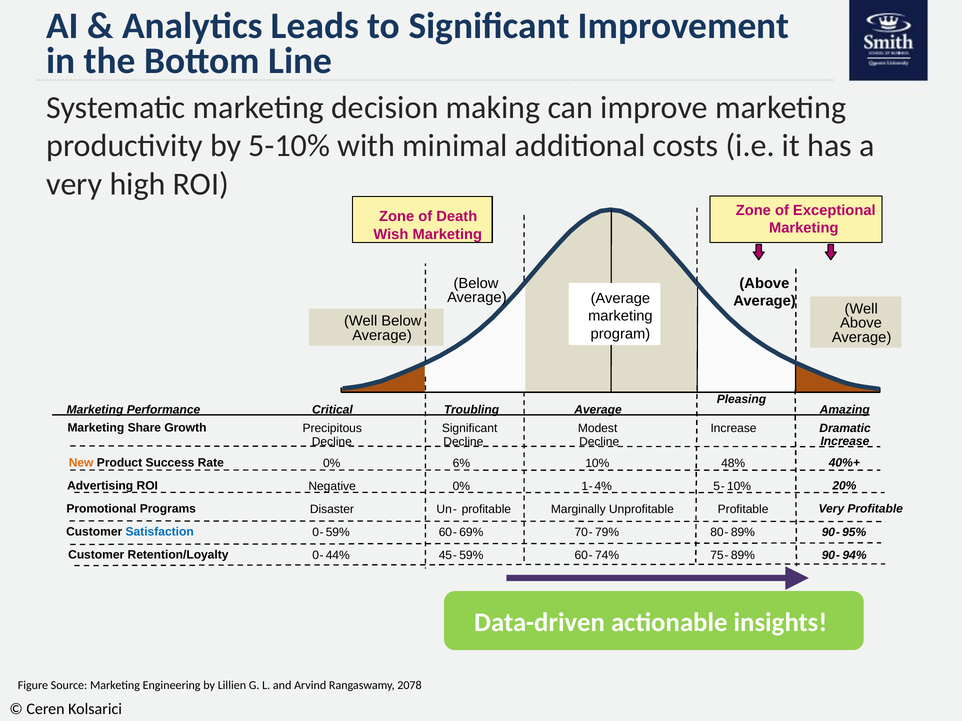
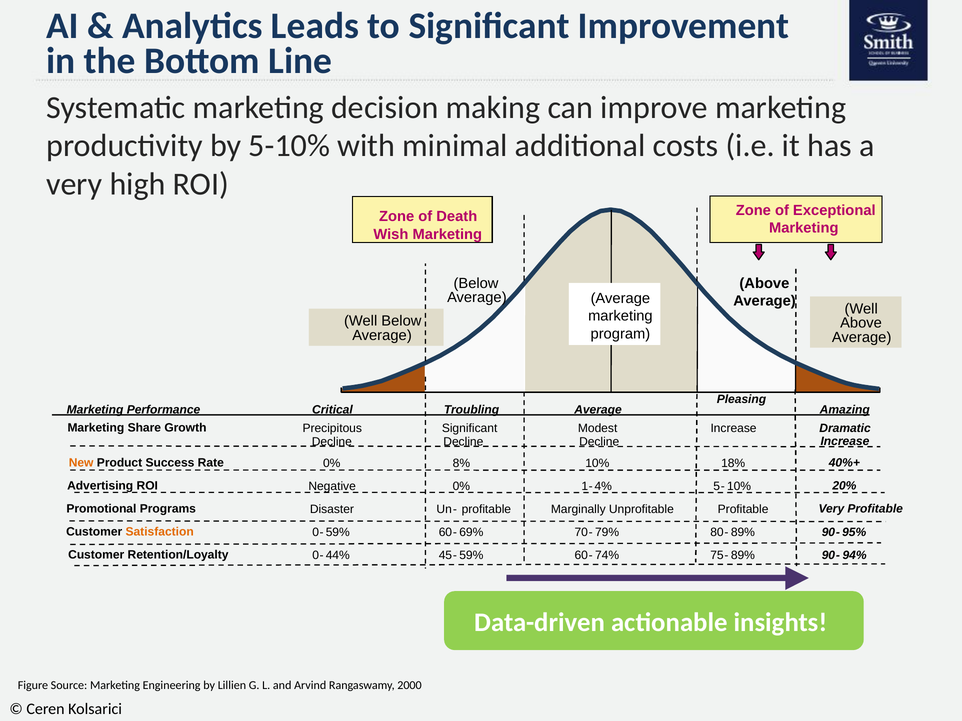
6%: 6% -> 8% (461, 463)
48%: 48% -> 18% (733, 463)
Satisfaction colour: blue -> orange (160, 532)
2078: 2078 -> 2000 (409, 686)
